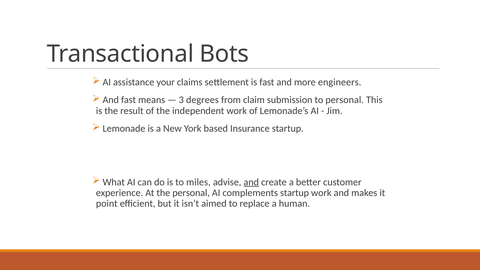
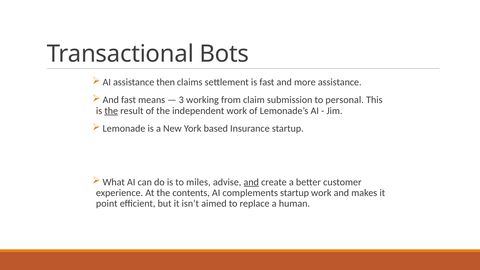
your: your -> then (166, 82)
more engineers: engineers -> assistance (340, 82)
degrees: degrees -> working (202, 100)
the underline: none -> present (111, 111)
the personal: personal -> contents (191, 193)
